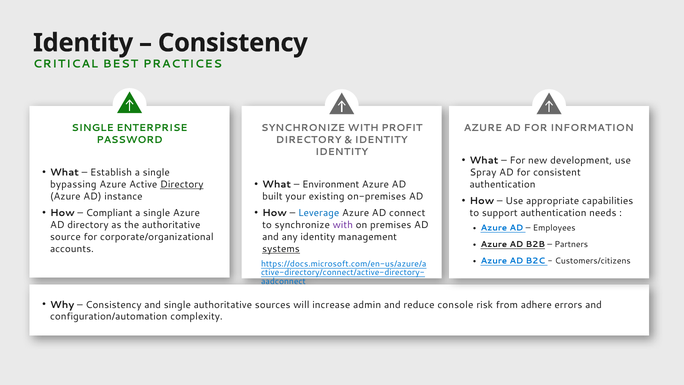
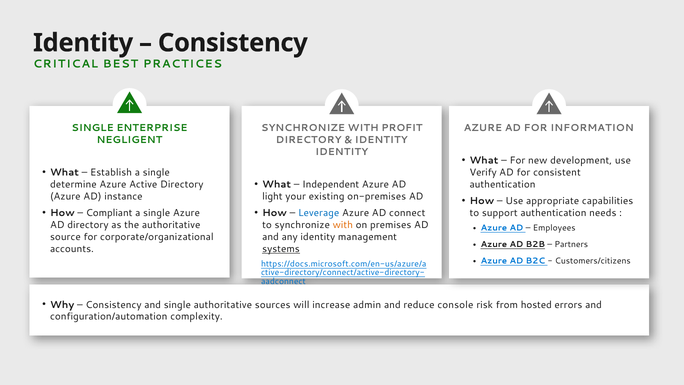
PASSWORD: PASSWORD -> NEGLIGENT (130, 140)
Spray: Spray -> Verify (483, 172)
Environment: Environment -> Independent (331, 184)
bypassing: bypassing -> determine (73, 184)
Directory underline: present -> none (182, 184)
built: built -> light (272, 196)
with colour: purple -> orange (343, 225)
adhere: adhere -> hosted (536, 305)
